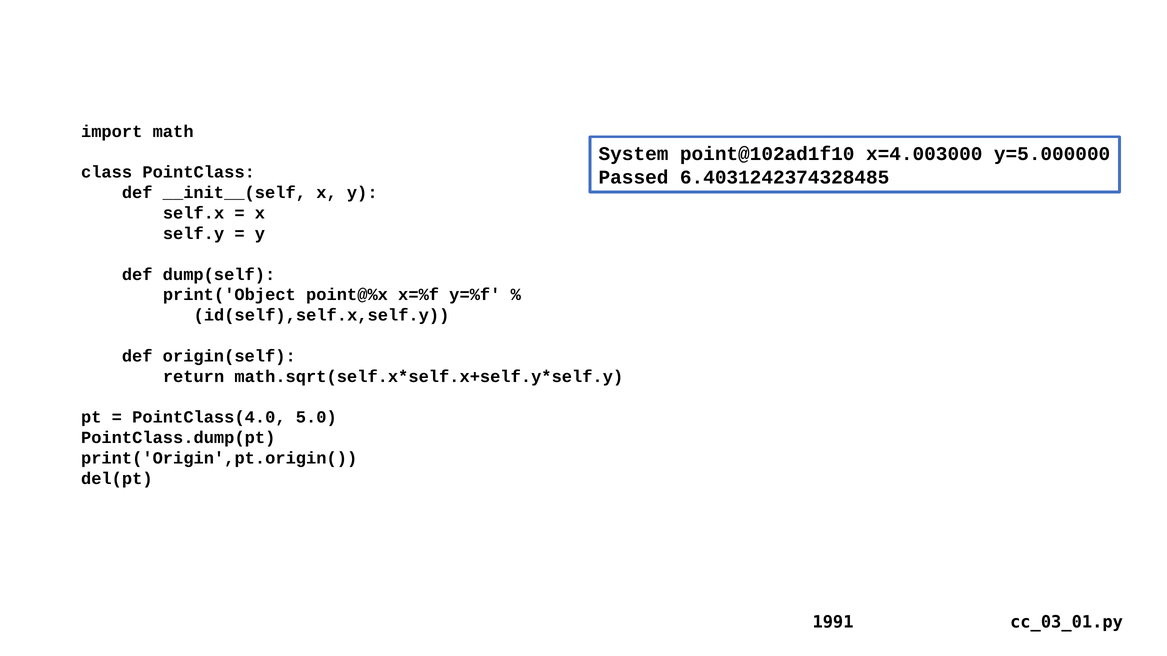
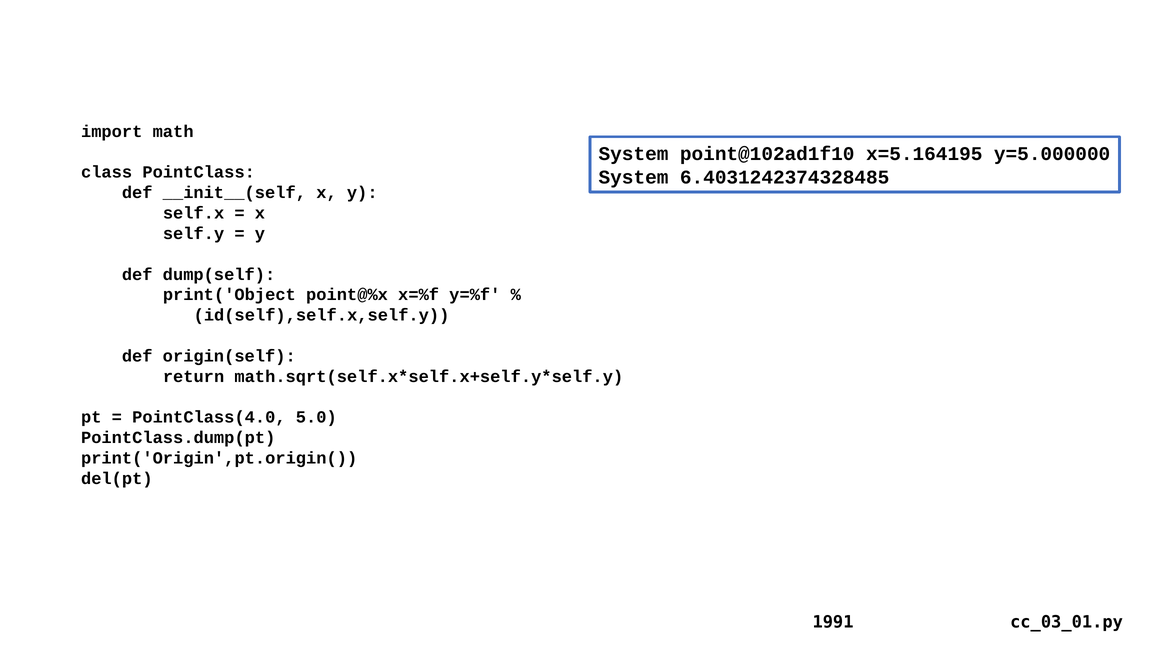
x=4.003000: x=4.003000 -> x=5.164195 (924, 154)
Passed: Passed -> System (634, 177)
